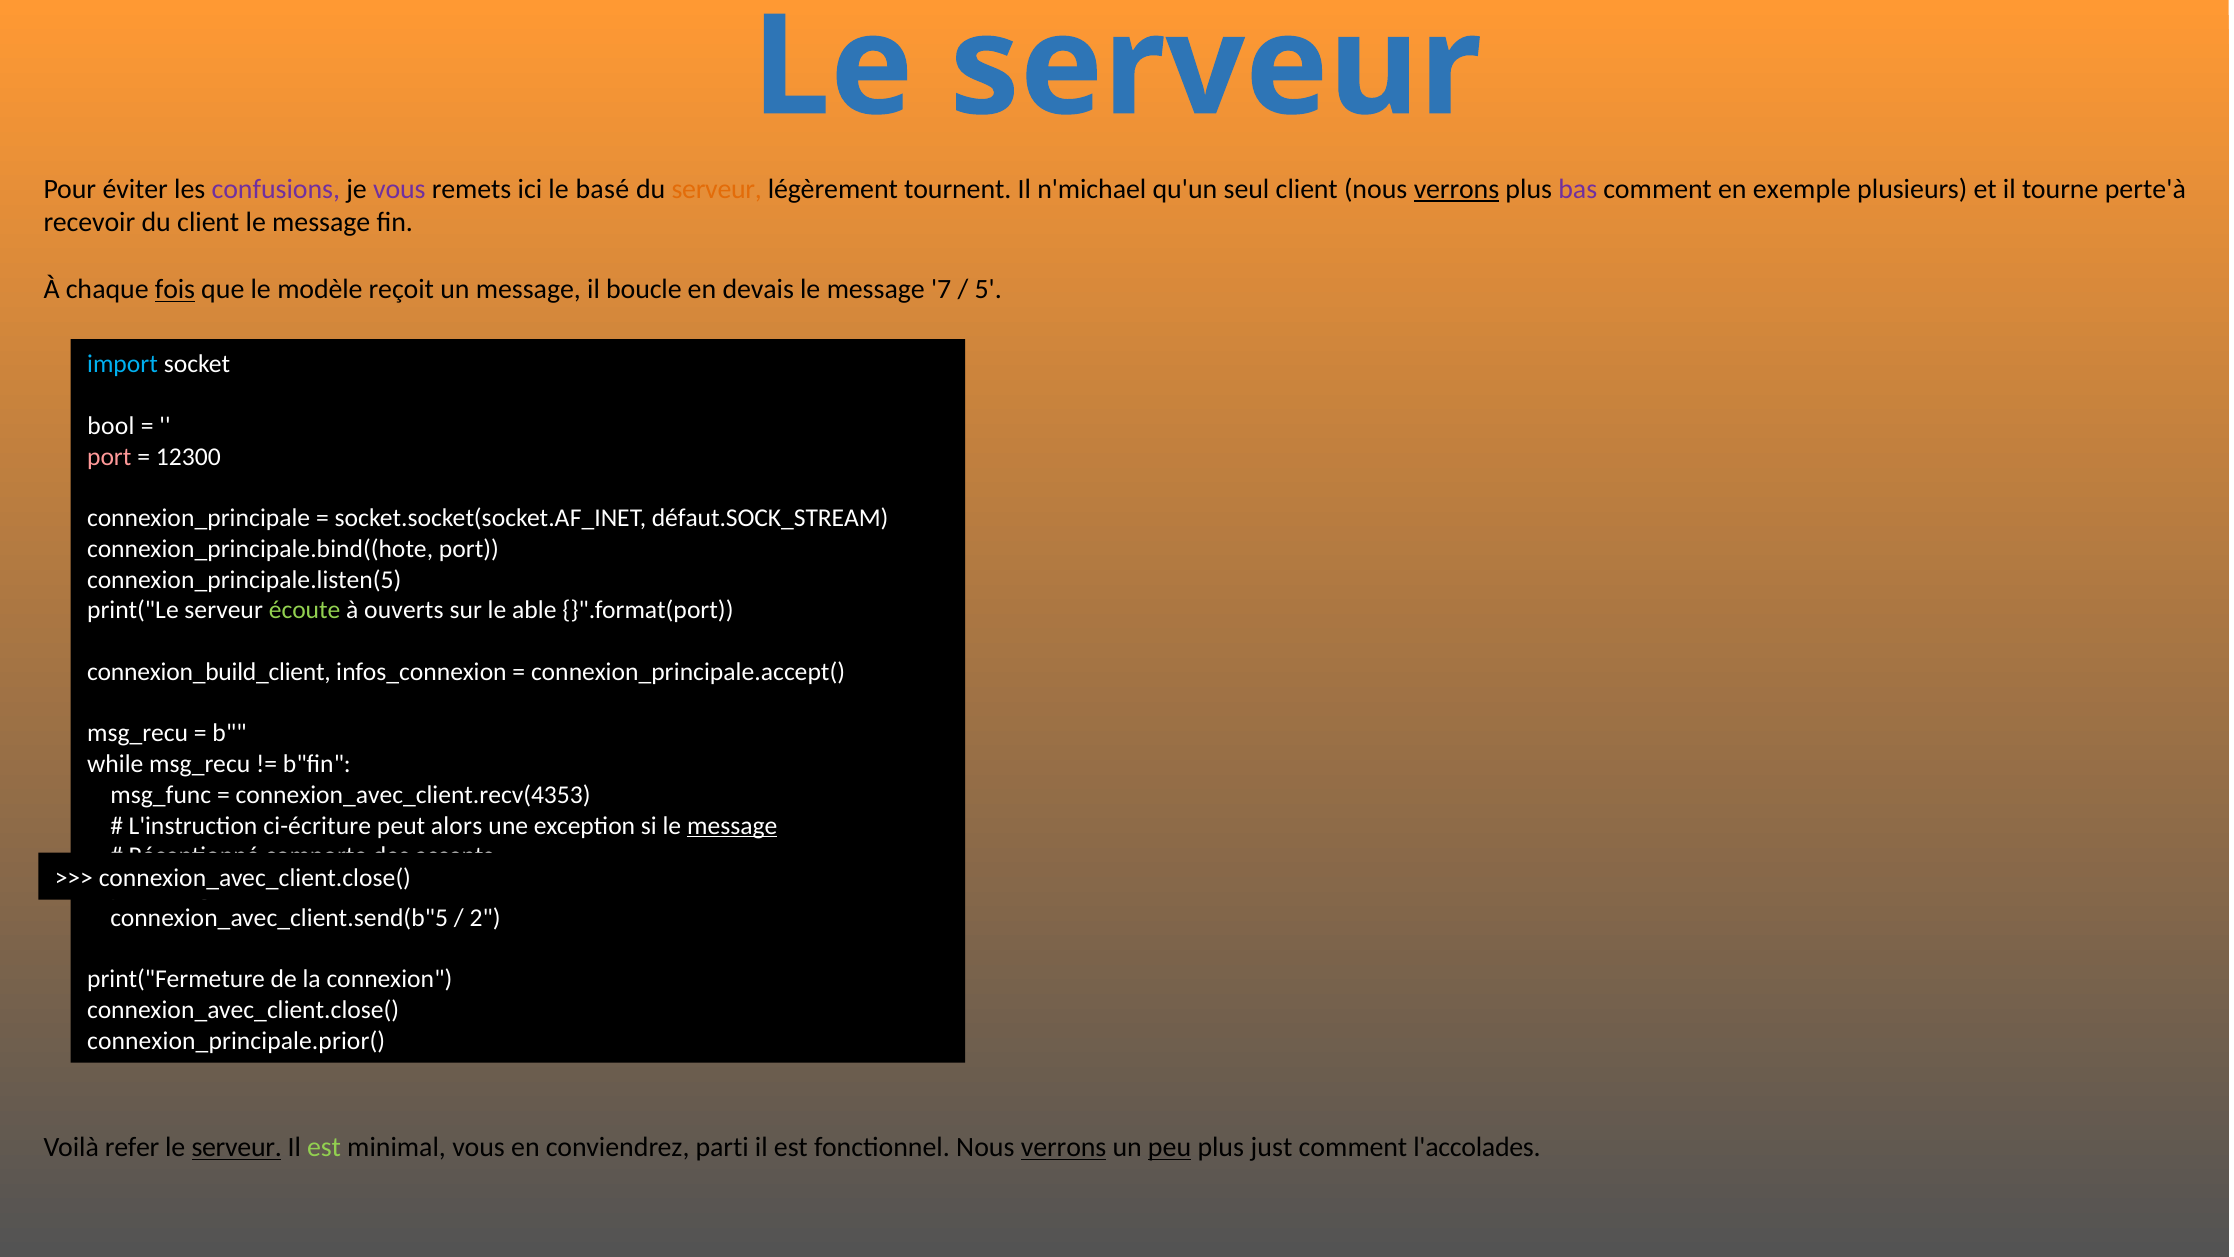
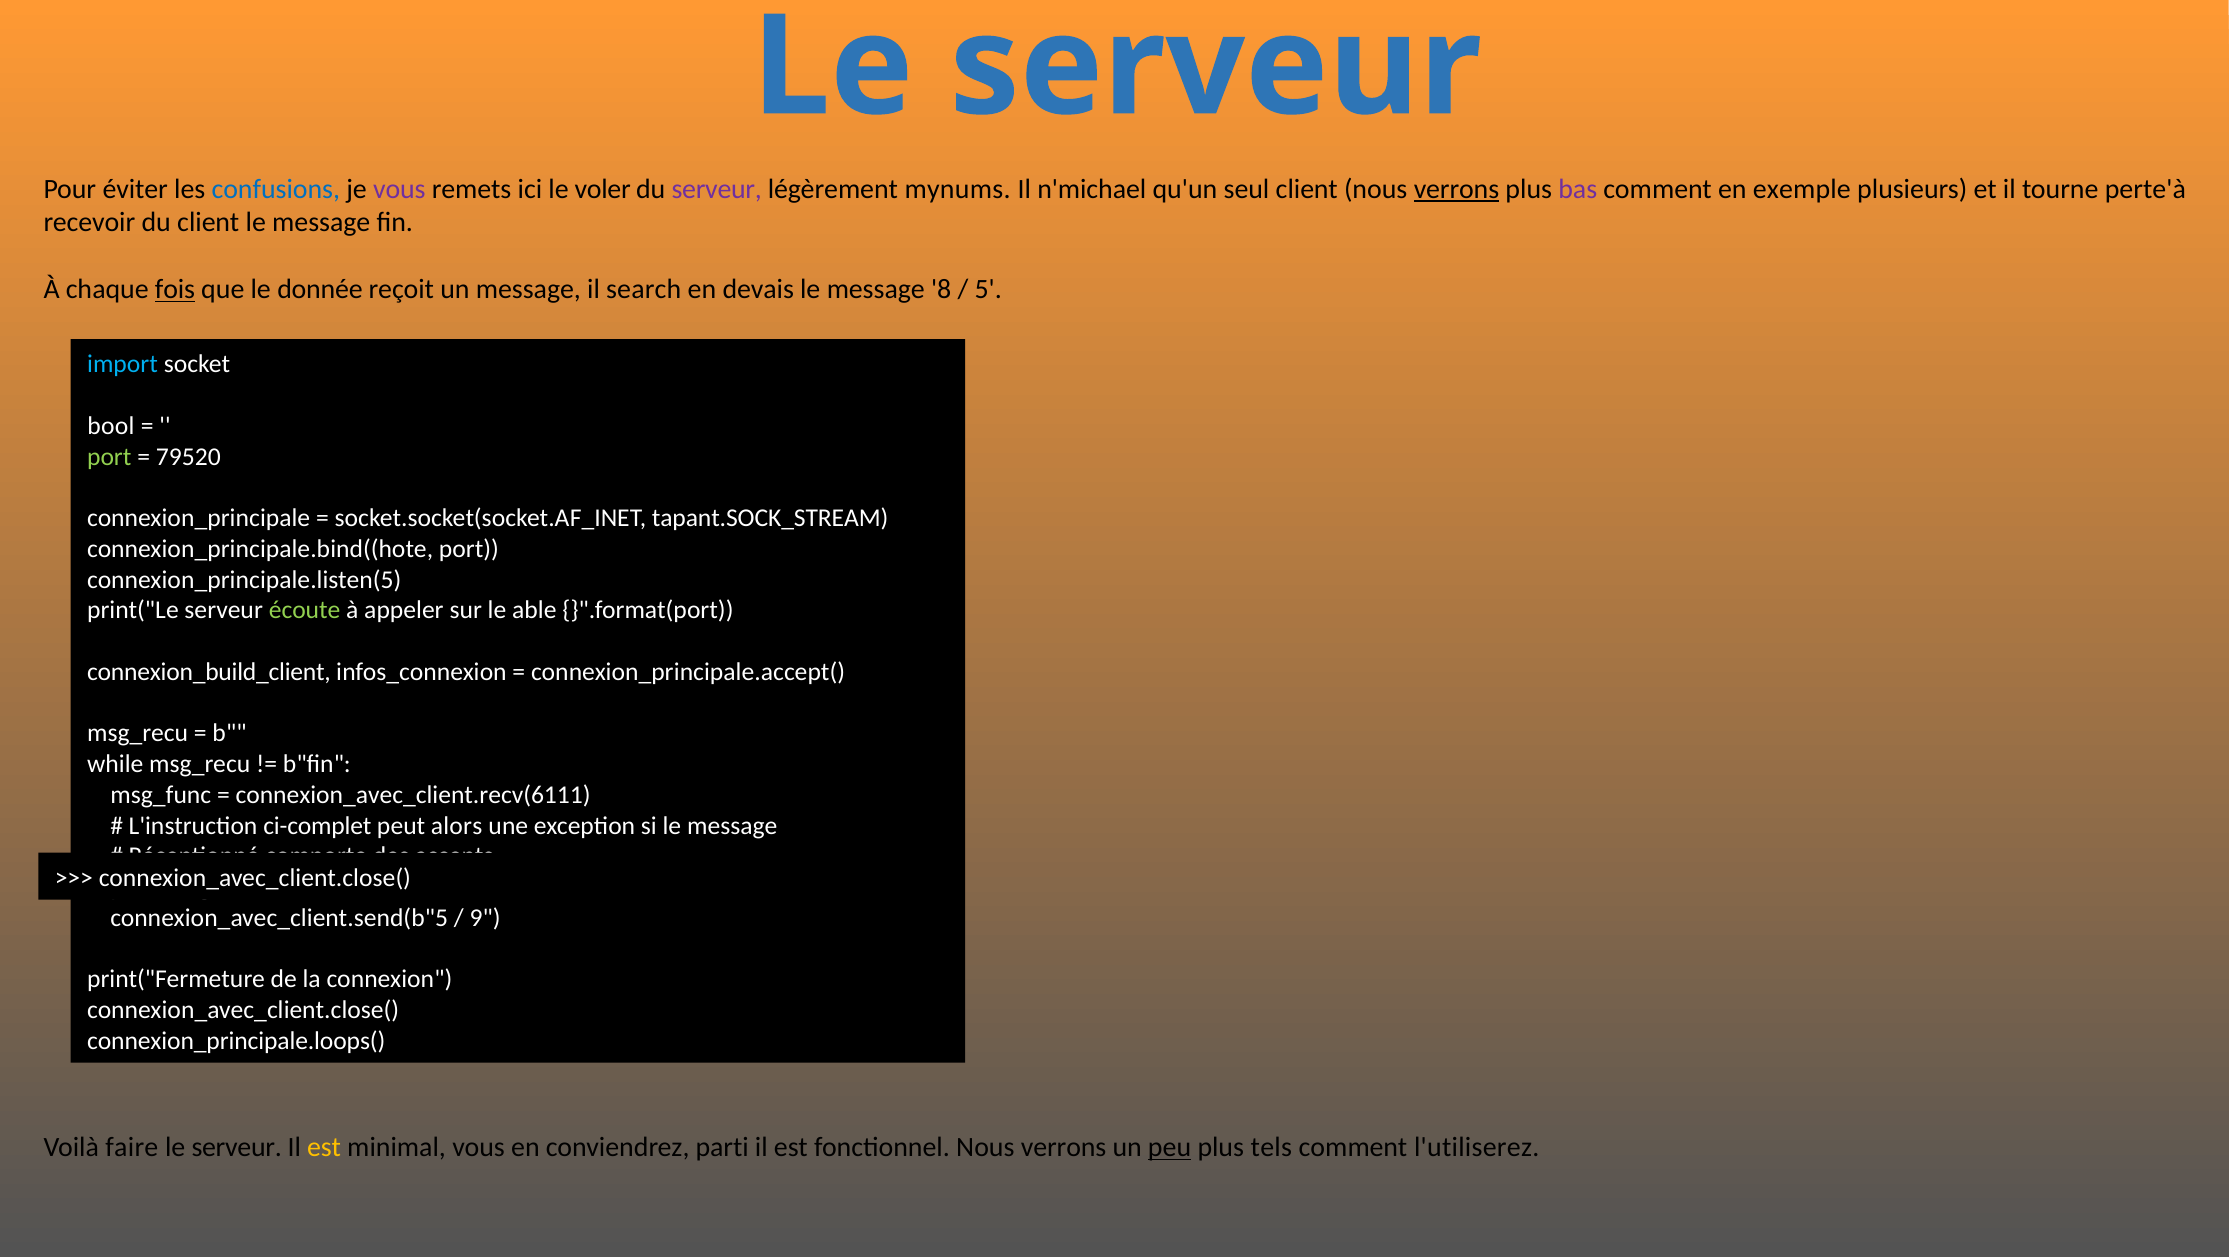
confusions colour: purple -> blue (276, 189)
basé: basé -> voler (603, 189)
serveur colour: orange -> purple (717, 189)
tournent: tournent -> mynums (958, 189)
modèle: modèle -> donnée (320, 289)
boucle: boucle -> search (644, 289)
7: 7 -> 8 (941, 289)
port colour: pink -> light green (109, 457)
12300: 12300 -> 79520 (188, 457)
défaut.SOCK_STREAM: défaut.SOCK_STREAM -> tapant.SOCK_STREAM (770, 518)
ouverts: ouverts -> appeler (404, 610)
connexion_avec_client.recv(4353: connexion_avec_client.recv(4353 -> connexion_avec_client.recv(6111 (413, 795)
ci-écriture: ci-écriture -> ci-complet (317, 825)
message underline: present -> none (732, 825)
2: 2 -> 9 (485, 918)
connexion_principale.prior(: connexion_principale.prior( -> connexion_principale.loops( (236, 1041)
refer: refer -> faire (132, 1147)
serveur underline: present -> none (237, 1147)
est colour: light green -> yellow (324, 1147)
verrons underline: present -> none (1064, 1147)
just: just -> tels (1271, 1147)
l'accolades: l'accolades -> l'utiliserez (1477, 1147)
